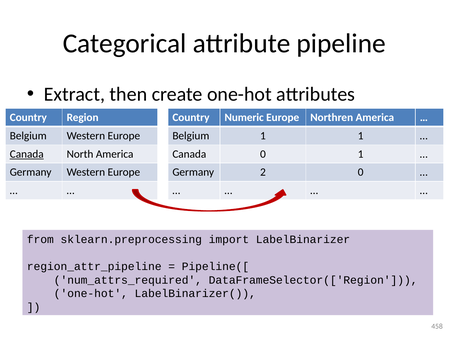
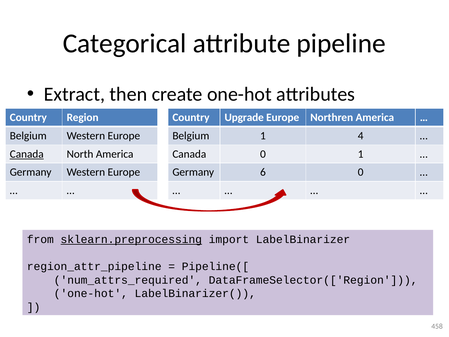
Numeric: Numeric -> Upgrade (244, 118)
1 1: 1 -> 4 (361, 136)
2: 2 -> 6 (263, 172)
sklearn.preprocessing underline: none -> present (131, 239)
